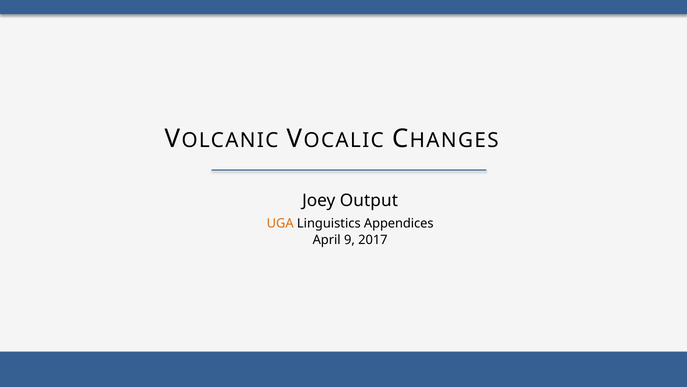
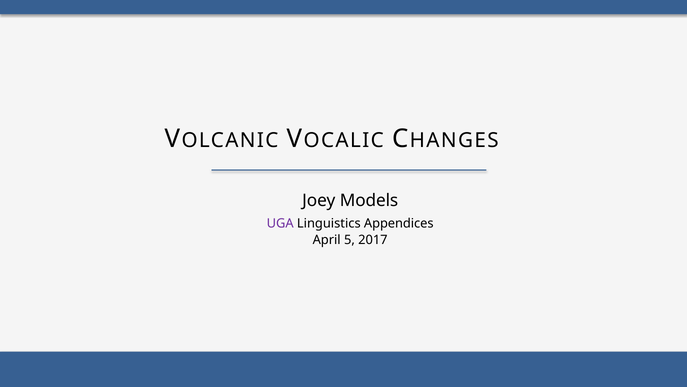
Output: Output -> Models (369, 200)
UGA colour: orange -> purple (280, 223)
9: 9 -> 5 (349, 239)
